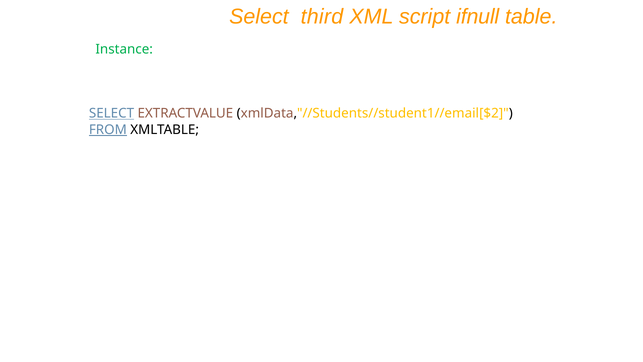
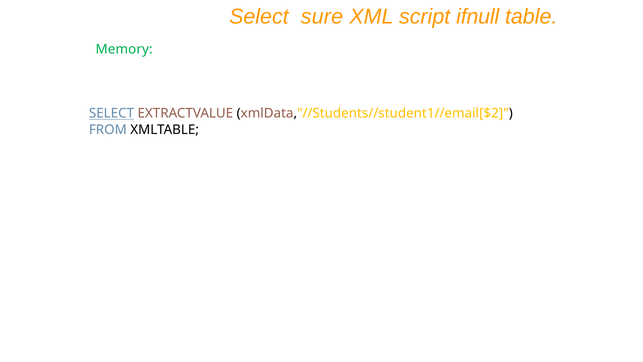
third: third -> sure (322, 17)
Instance: Instance -> Memory (124, 49)
FROM underline: present -> none (108, 129)
